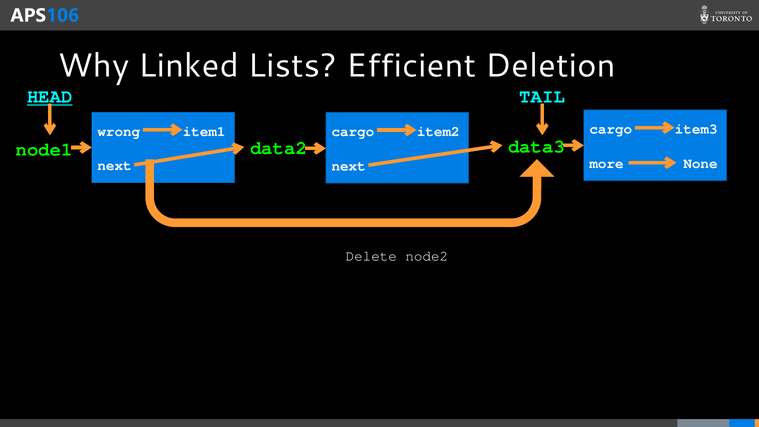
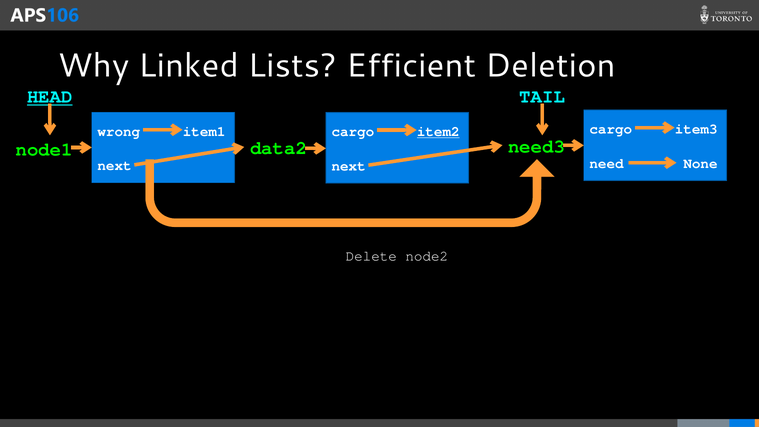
item2 underline: none -> present (438, 132)
data3: data3 -> need3 (537, 146)
more: more -> need (607, 163)
